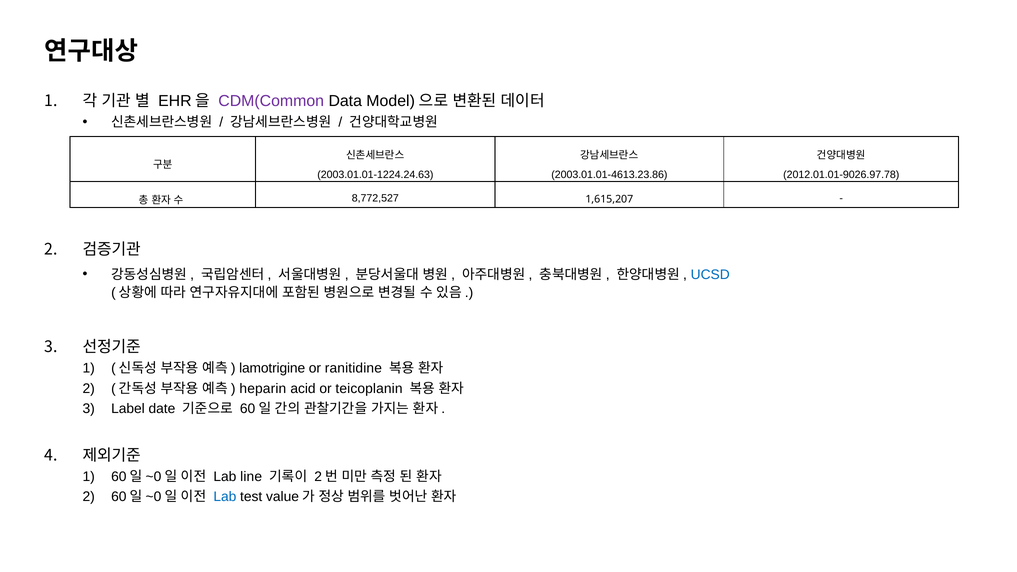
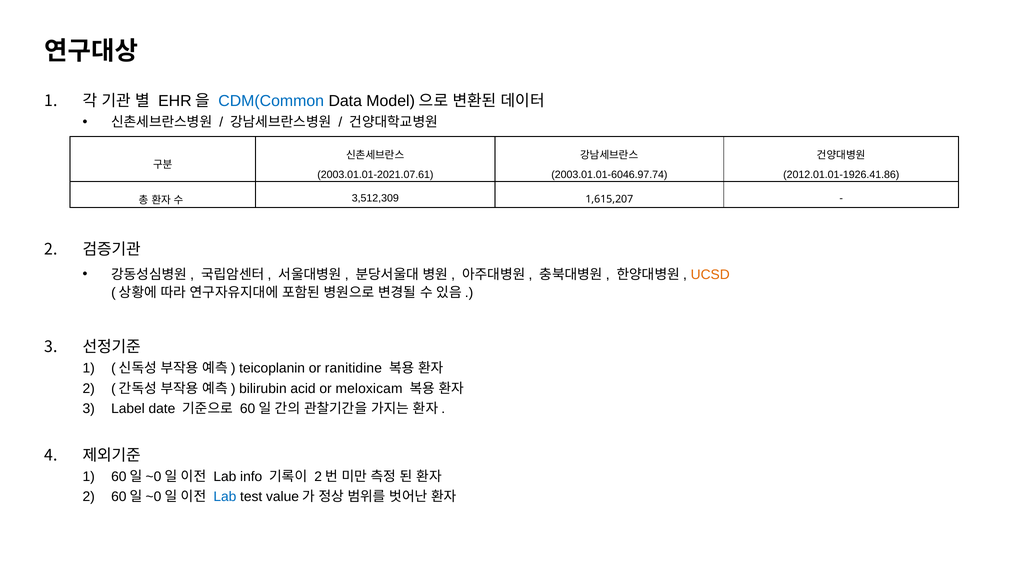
CDM(Common colour: purple -> blue (271, 101)
2003.01.01-1224.24.63: 2003.01.01-1224.24.63 -> 2003.01.01-2021.07.61 (375, 175)
2003.01.01-4613.23.86: 2003.01.01-4613.23.86 -> 2003.01.01-6046.97.74 (609, 175)
2012.01.01-9026.97.78: 2012.01.01-9026.97.78 -> 2012.01.01-1926.41.86 (841, 175)
8,772,527: 8,772,527 -> 3,512,309 (375, 198)
UCSD colour: blue -> orange (710, 275)
lamotrigine: lamotrigine -> teicoplanin (272, 368)
heparin: heparin -> bilirubin (263, 389)
teicoplanin: teicoplanin -> meloxicam (369, 389)
line: line -> info (251, 477)
